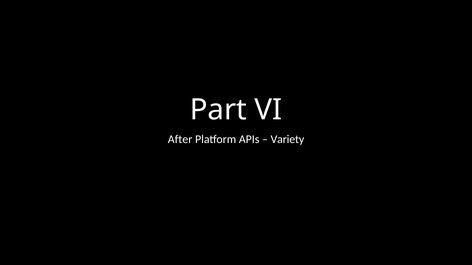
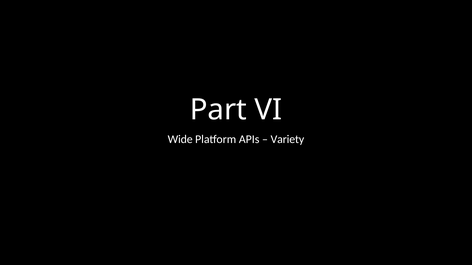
After: After -> Wide (180, 139)
